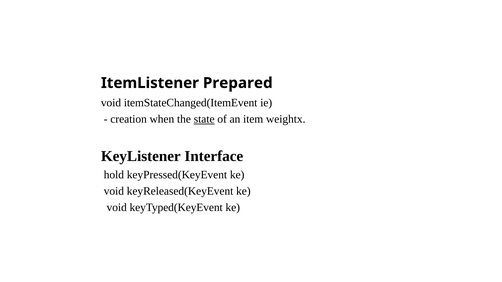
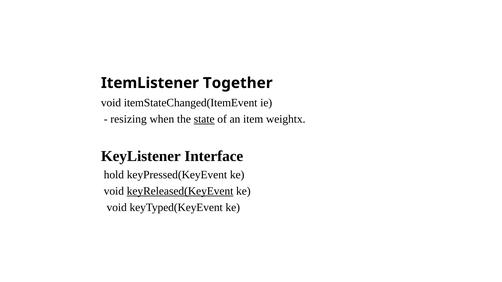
Prepared: Prepared -> Together (238, 83)
creation: creation -> resizing (129, 119)
keyReleased(KeyEvent underline: none -> present (180, 191)
